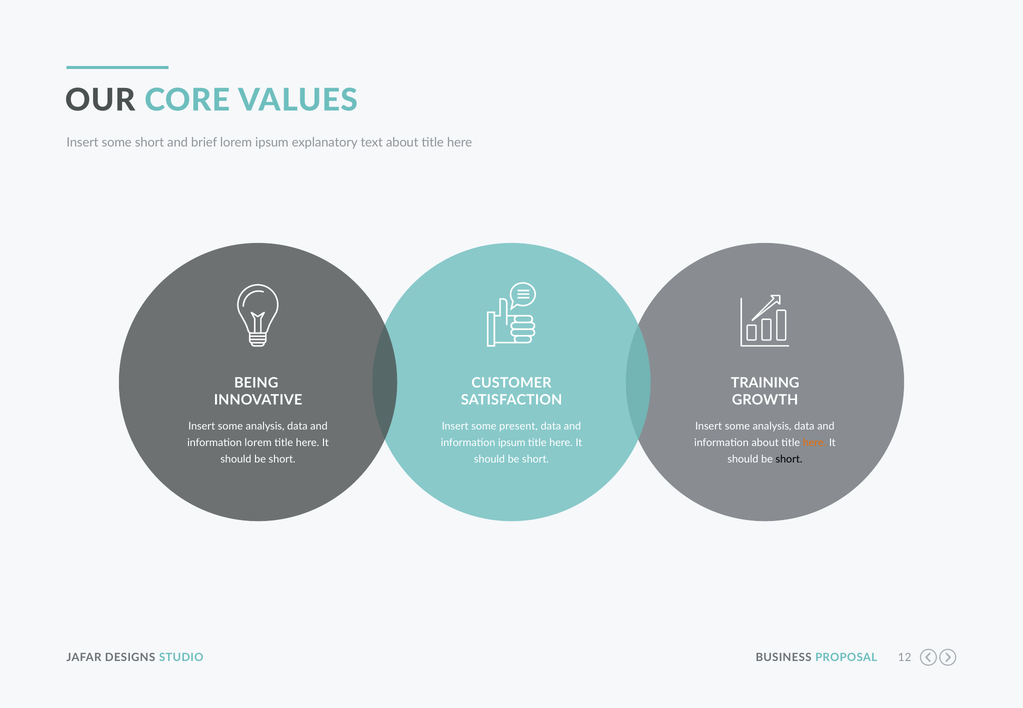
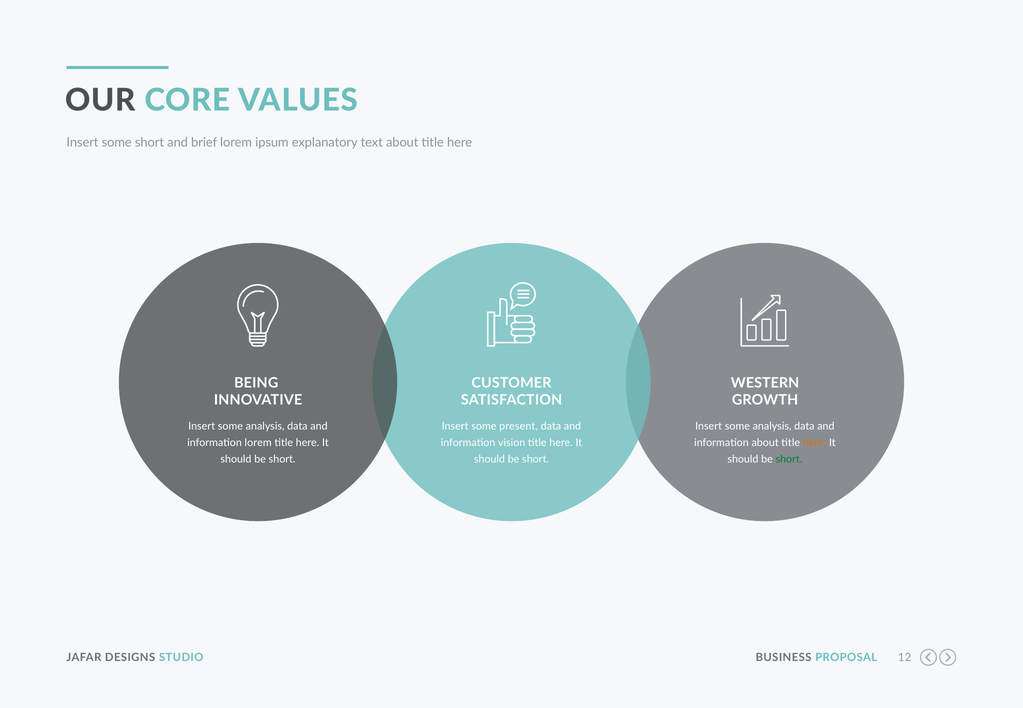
TRAINING: TRAINING -> WESTERN (765, 383)
information ipsum: ipsum -> vision (512, 443)
short colour: black -> green (789, 459)
